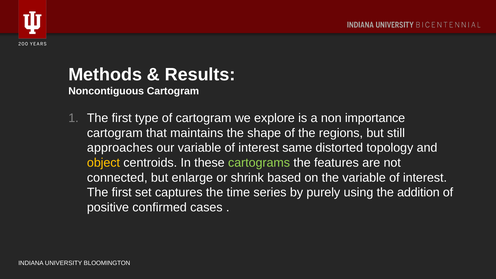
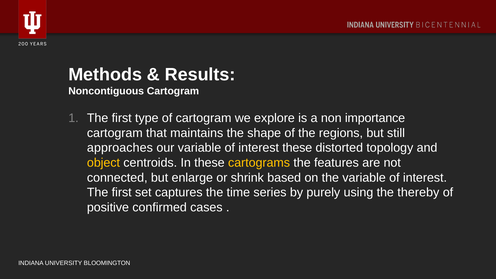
interest same: same -> these (297, 148)
cartograms colour: light green -> yellow (259, 163)
addition: addition -> thereby (418, 193)
